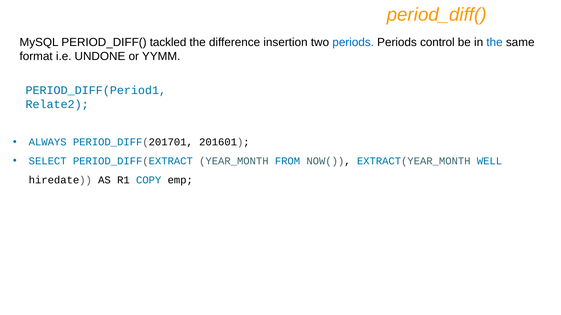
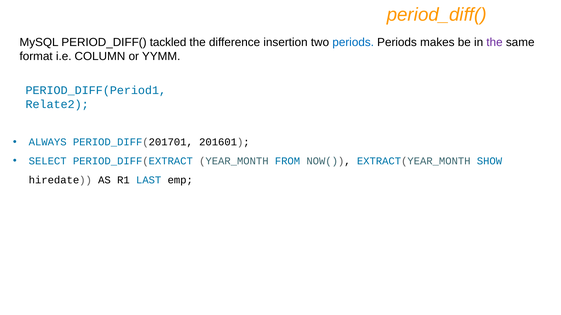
control: control -> makes (437, 42)
the colour: blue -> purple (495, 42)
UNDONE: UNDONE -> COLUMN (100, 56)
WELL: WELL -> SHOW (489, 161)
COPY: COPY -> LAST (149, 180)
